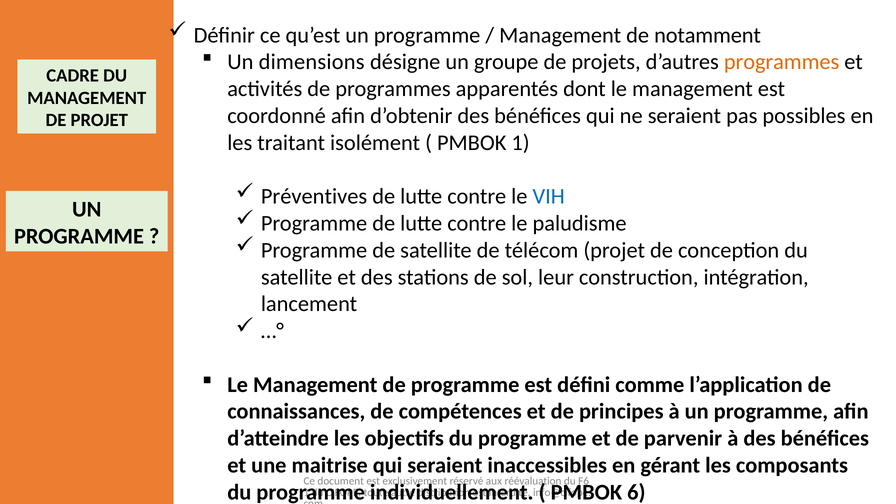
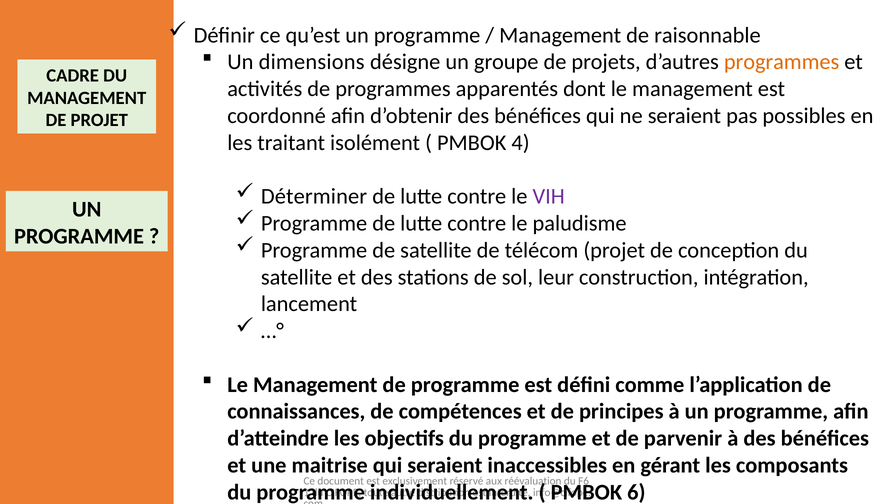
notamment: notamment -> raisonnable (707, 35)
PMBOK 1: 1 -> 4 (520, 143)
Préventives: Préventives -> Déterminer (314, 196)
VIH colour: blue -> purple (549, 196)
